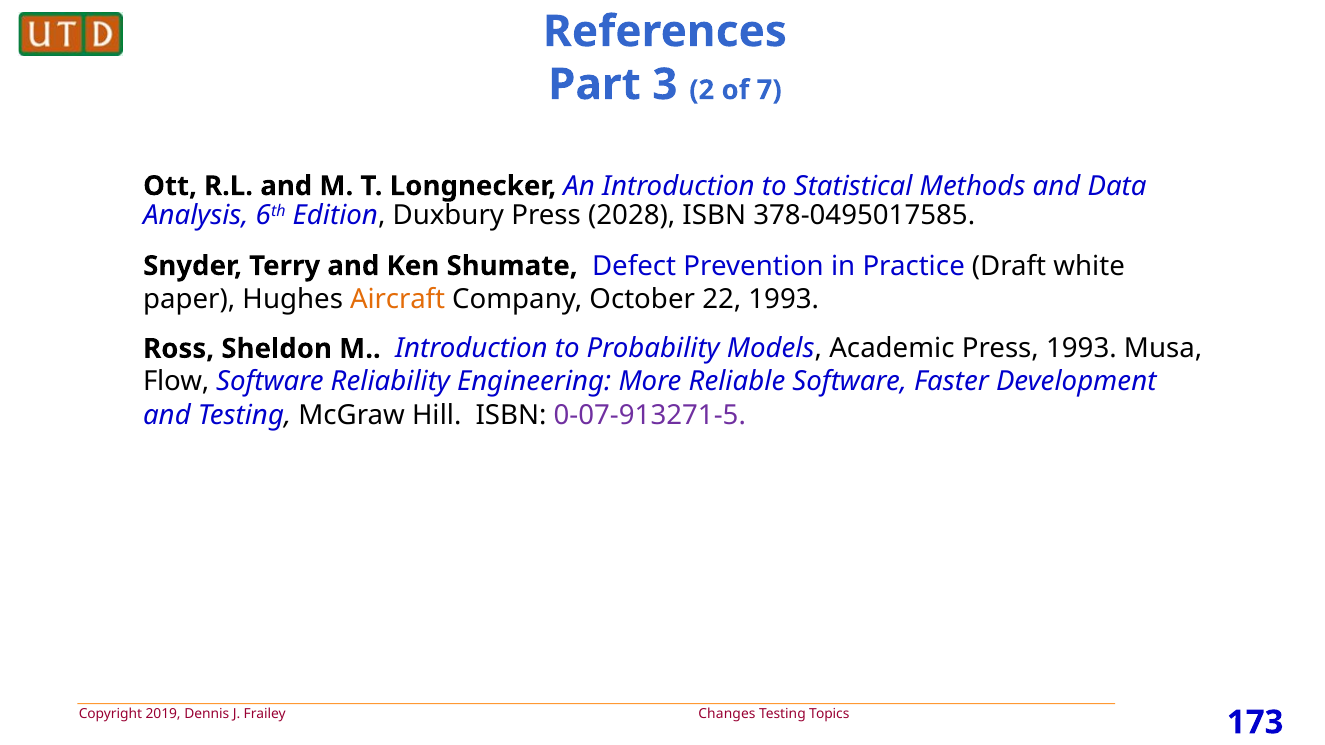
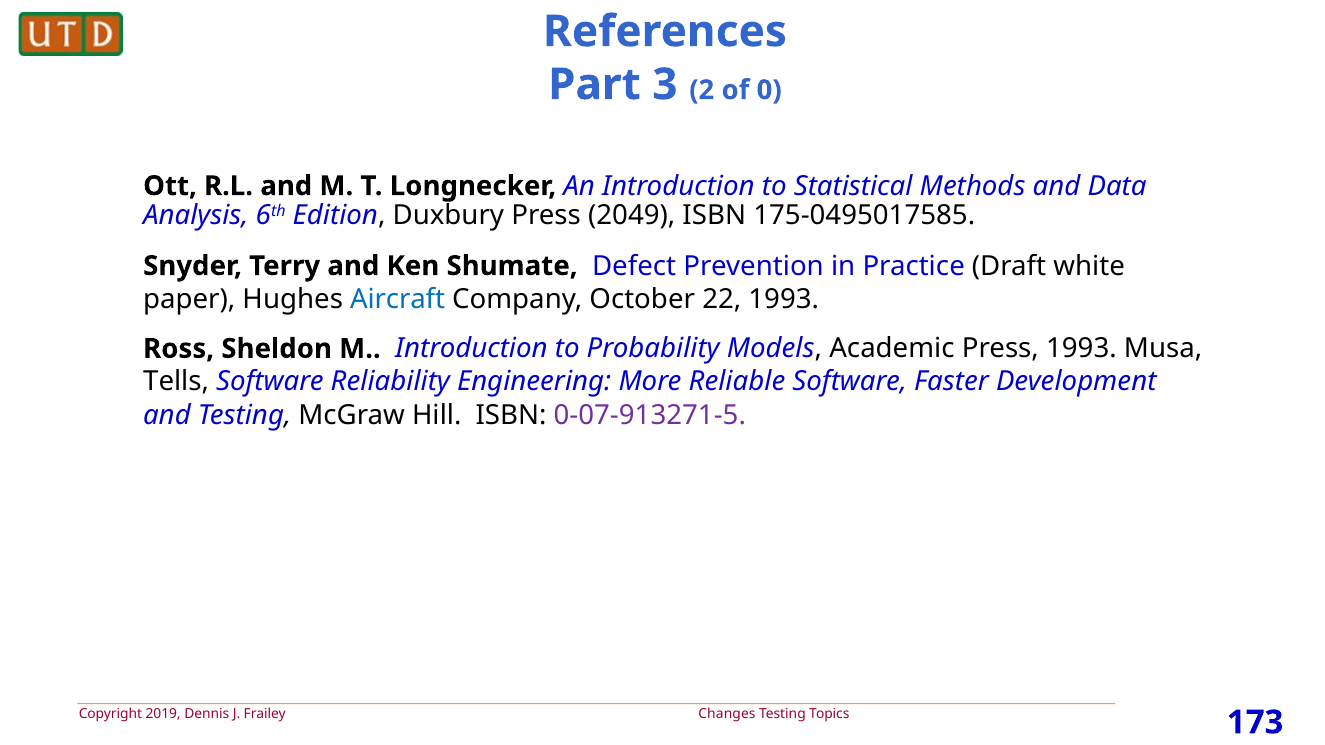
7: 7 -> 0 (769, 90)
2028: 2028 -> 2049 (632, 216)
378-0495017585: 378-0495017585 -> 175-0495017585 (864, 216)
Aircraft colour: orange -> blue (398, 299)
Flow: Flow -> Tells (176, 382)
